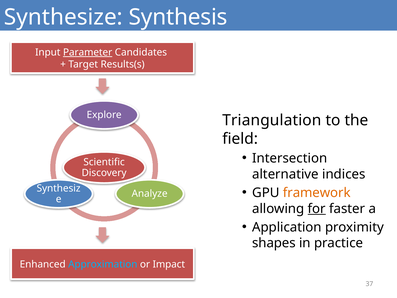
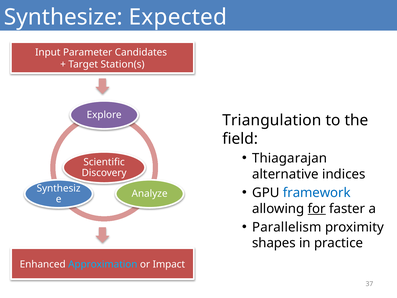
Synthesis: Synthesis -> Expected (178, 17)
Parameter underline: present -> none (88, 52)
Results(s: Results(s -> Station(s (123, 64)
Intersection: Intersection -> Thiagarajan (290, 158)
framework colour: orange -> blue (317, 193)
Application: Application -> Parallelism (287, 227)
